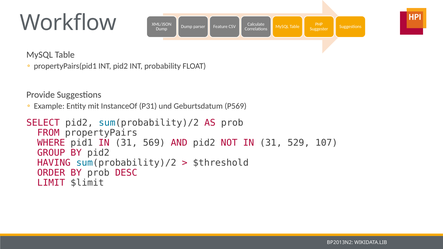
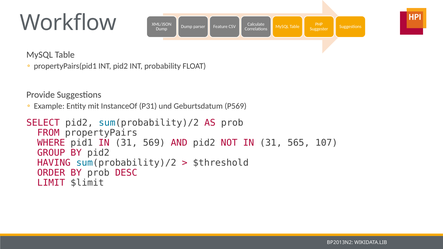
529: 529 -> 565 (299, 143)
